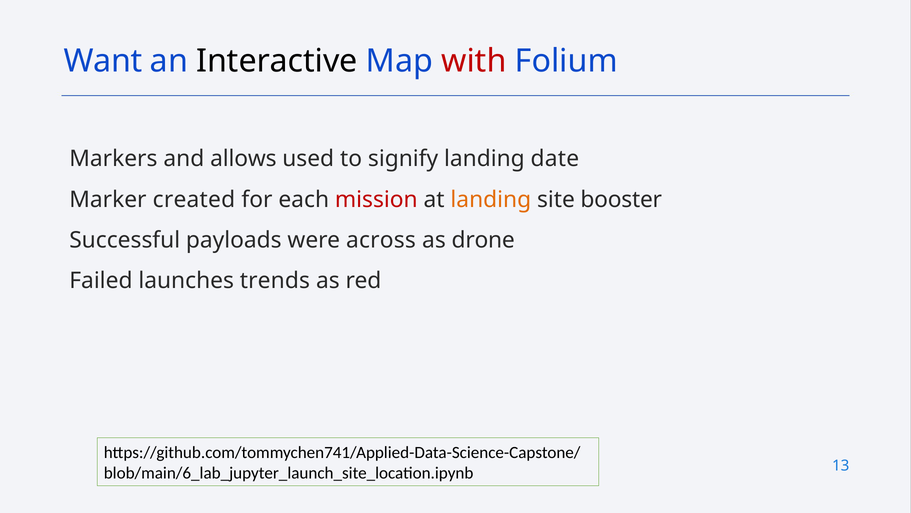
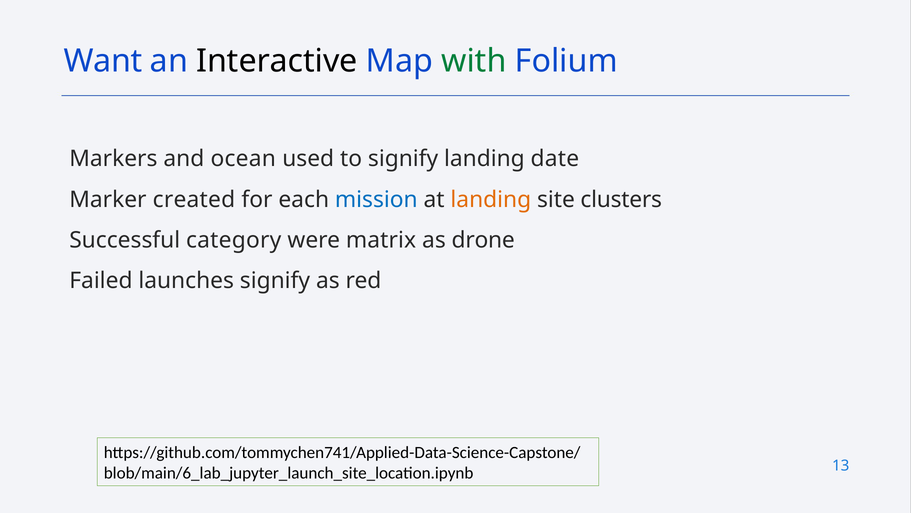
with colour: red -> green (474, 61)
allows: allows -> ocean (243, 159)
mission colour: red -> blue (376, 199)
booster: booster -> clusters (621, 199)
payloads: payloads -> category (234, 240)
across: across -> matrix (381, 240)
launches trends: trends -> signify (275, 281)
